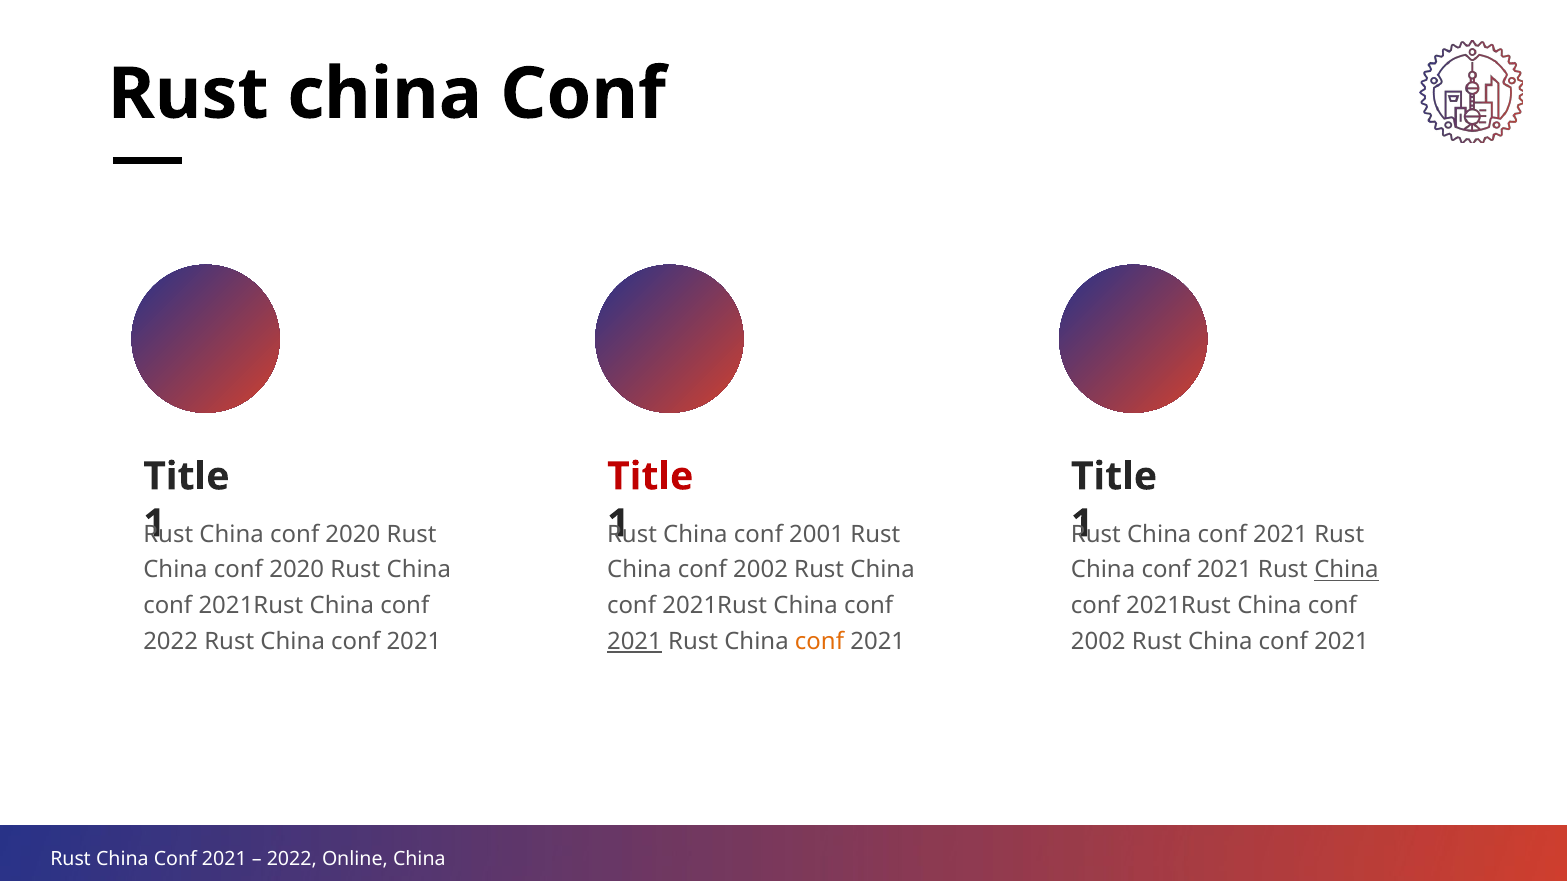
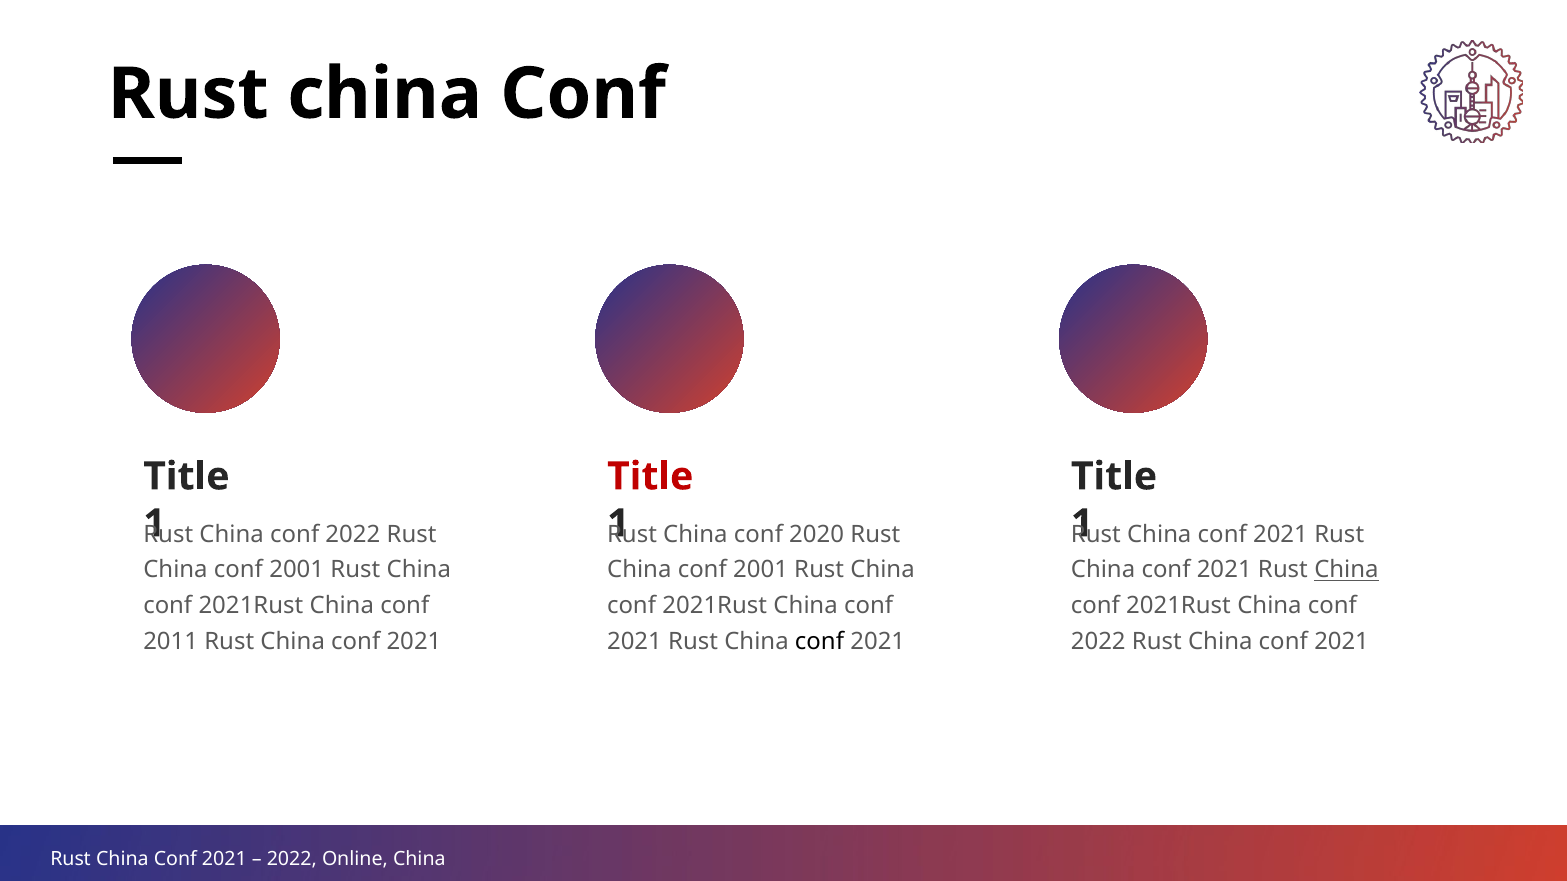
2020: 2020 -> 2022 (353, 534)
2001: 2001 -> 2020 (817, 534)
2020: 2020 -> 2001 (297, 570)
2002: 2002 -> 2001 (761, 570)
2022: 2022 -> 2011 (171, 642)
2021 underline: present -> none (634, 642)
conf colour: orange -> black (819, 642)
2002: 2002 -> 2022 (1098, 642)
